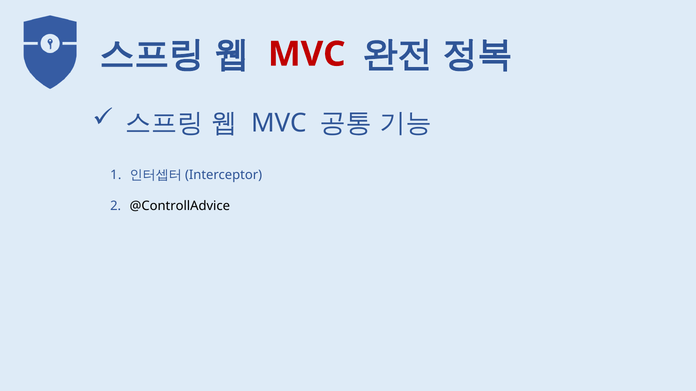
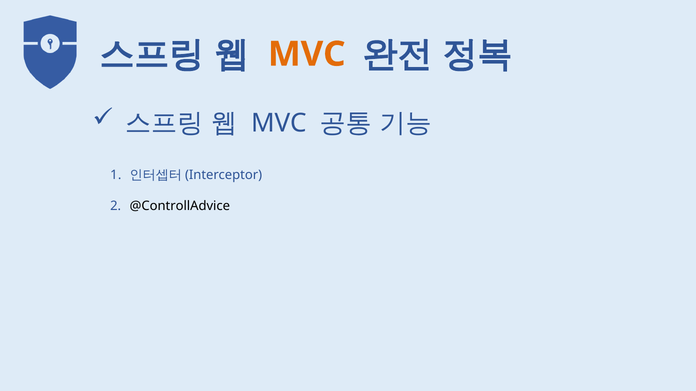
MVC colour: red -> orange (307, 54)
